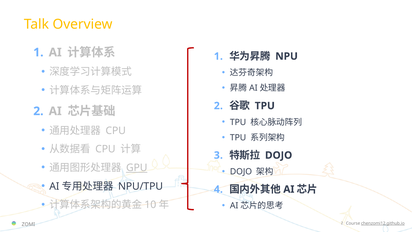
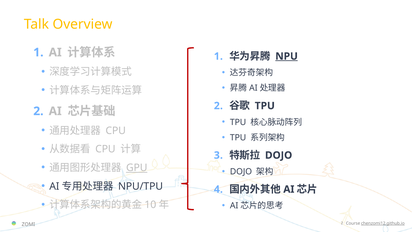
NPU underline: none -> present (287, 56)
